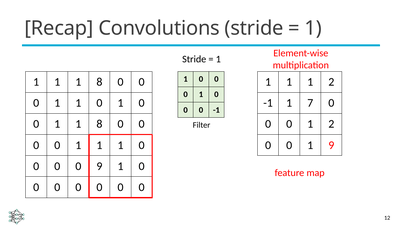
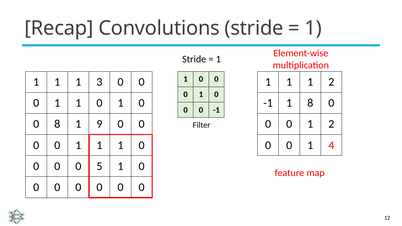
1 1 1 8: 8 -> 3 (99, 82)
1 7: 7 -> 8 (310, 103)
1: 1 -> 8 (57, 124)
8: 8 -> 9 (99, 124)
1 9: 9 -> 4 (331, 145)
0 9: 9 -> 5 (99, 166)
